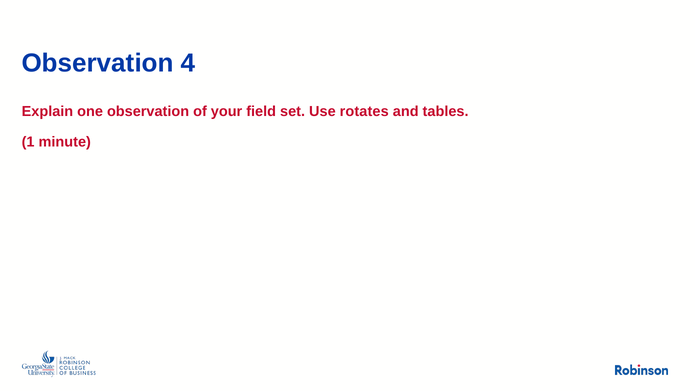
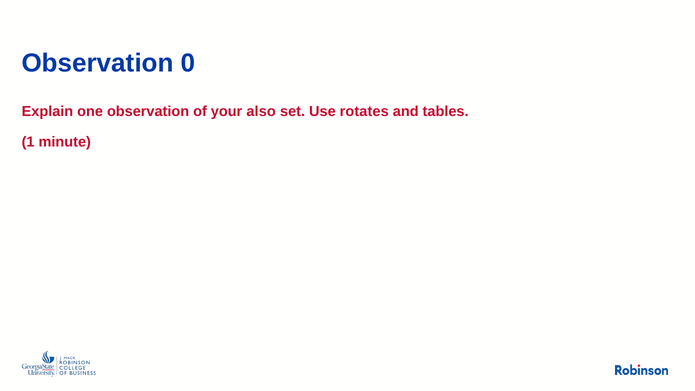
4: 4 -> 0 (188, 63)
field: field -> also (261, 112)
